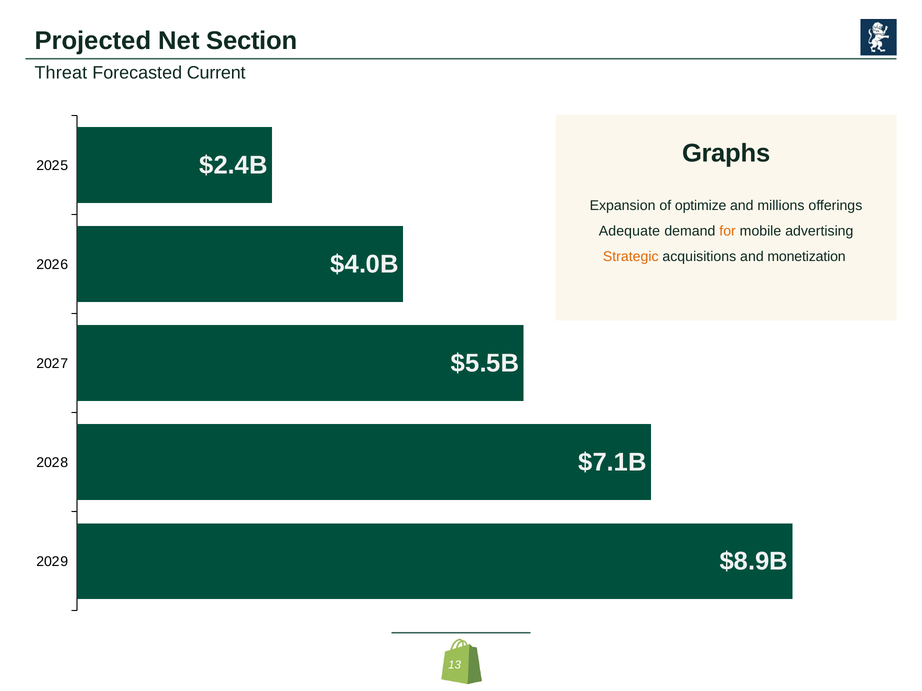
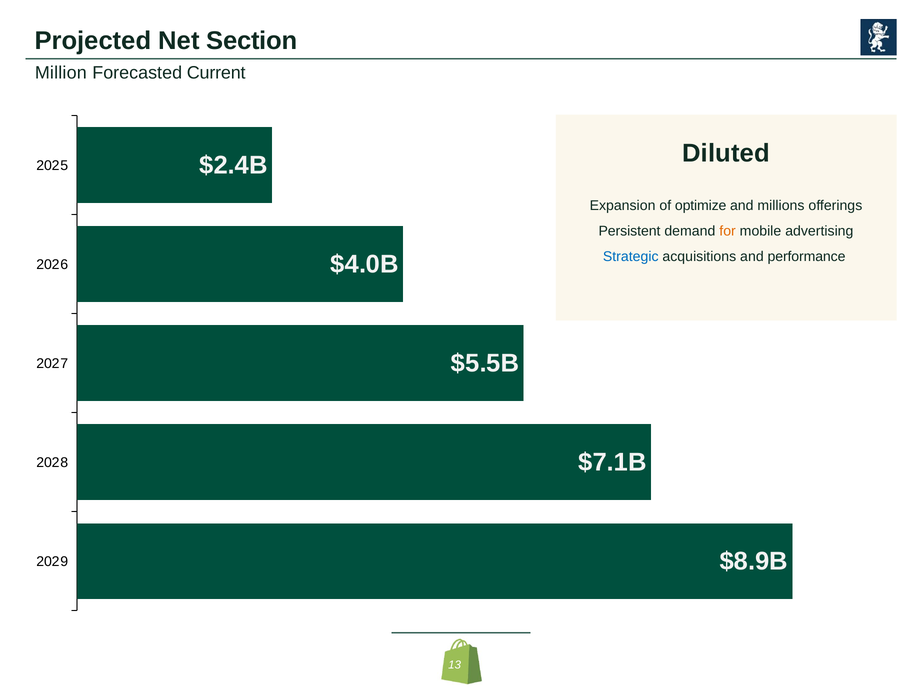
Threat: Threat -> Million (61, 73)
Graphs: Graphs -> Diluted (726, 154)
Adequate: Adequate -> Persistent (630, 231)
Strategic colour: orange -> blue (631, 257)
monetization: monetization -> performance (807, 257)
